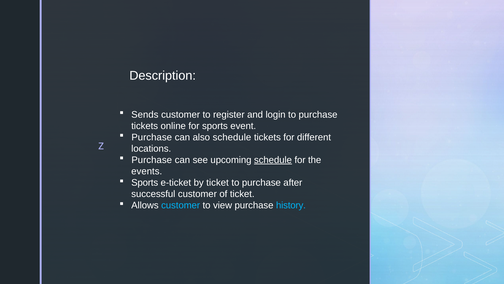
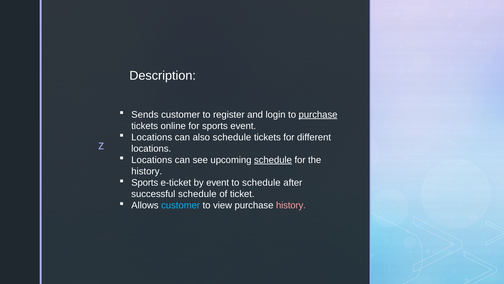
purchase underline: none -> present (318, 114)
Purchase: Purchase -> Locations (152, 137)
Purchase: Purchase -> Locations (152, 160)
events: events -> history (147, 171)
by ticket: ticket -> event (218, 182)
purchase: purchase -> schedule (261, 182)
successful customer: customer -> schedule (197, 194)
history colour: light blue -> pink (291, 205)
